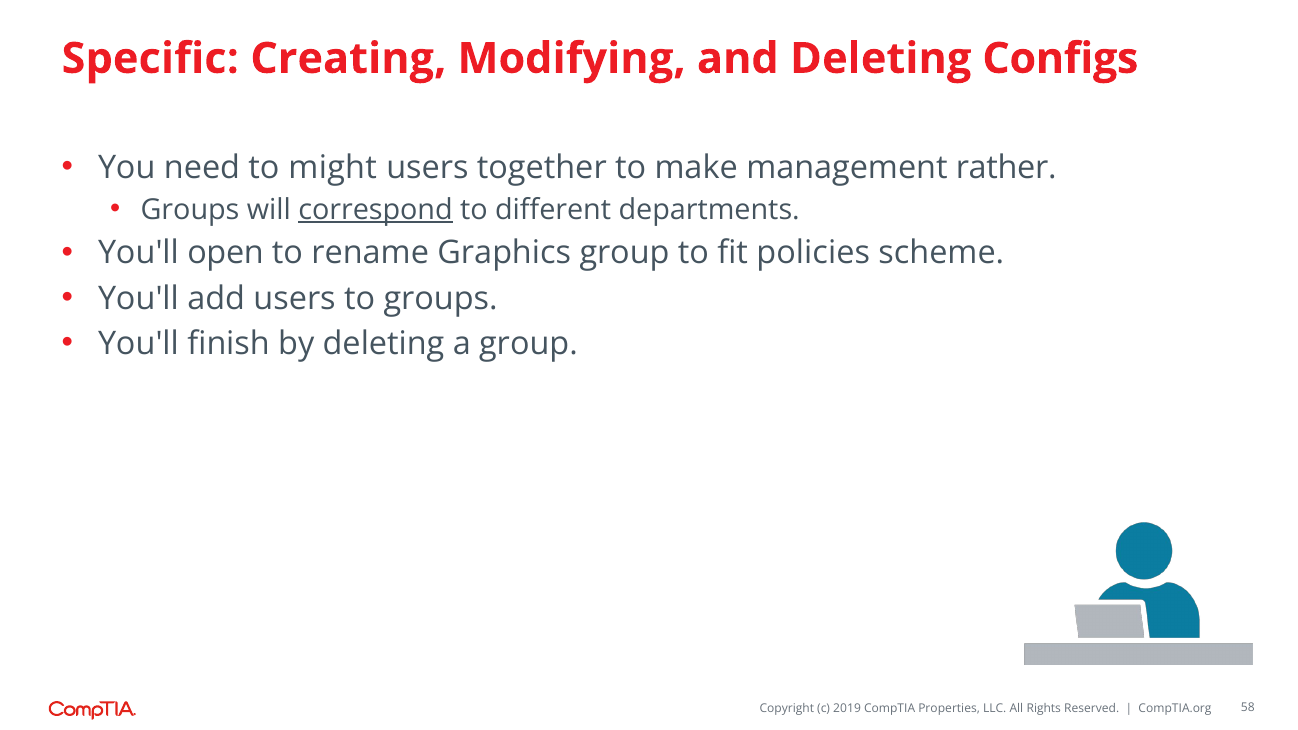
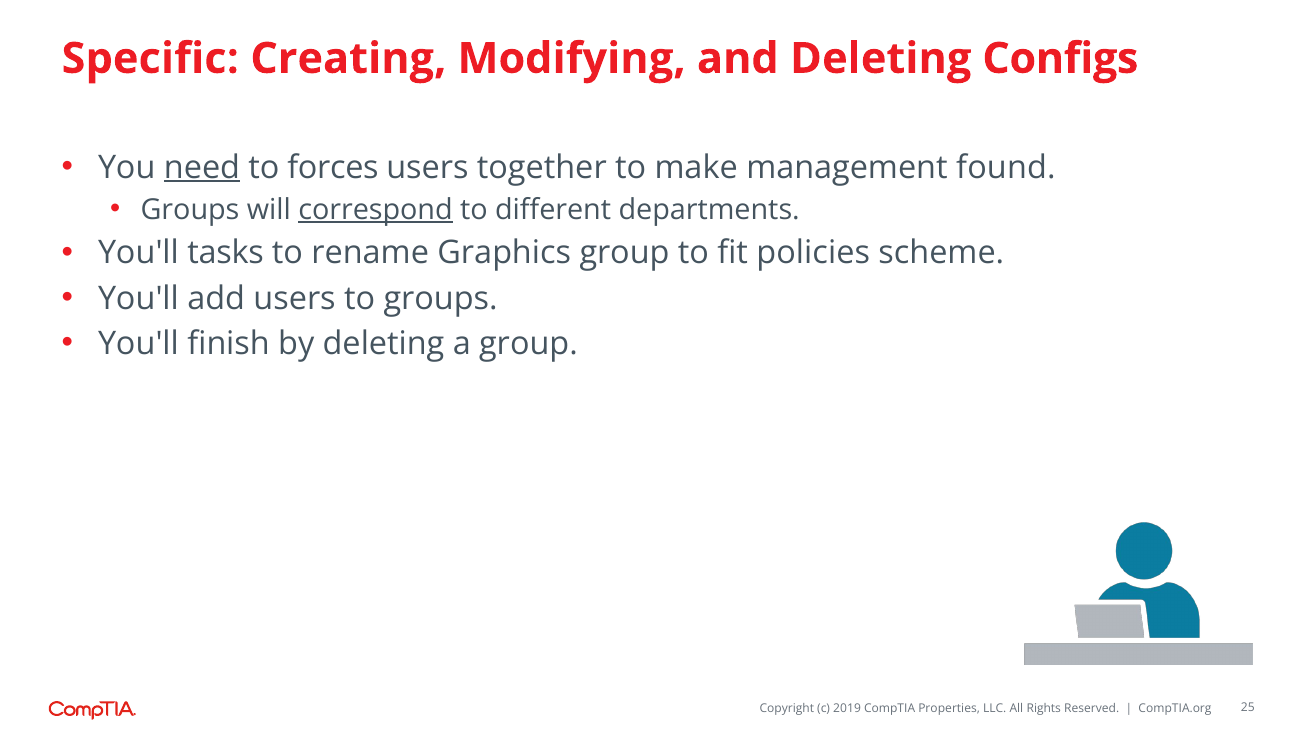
need underline: none -> present (202, 167)
might: might -> forces (333, 167)
rather: rather -> found (1006, 167)
open: open -> tasks (226, 253)
58: 58 -> 25 (1248, 707)
